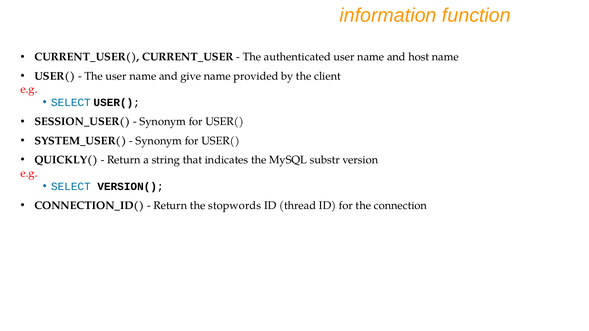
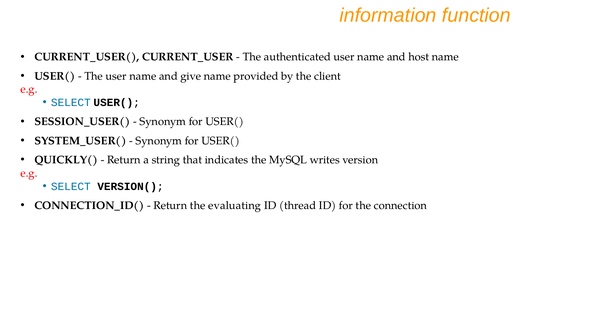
substr: substr -> writes (325, 160)
stopwords: stopwords -> evaluating (235, 206)
